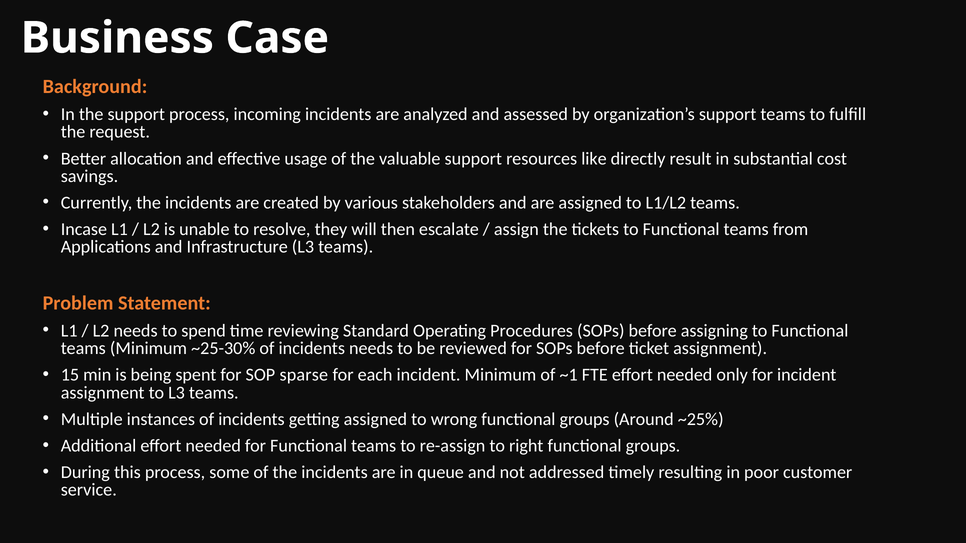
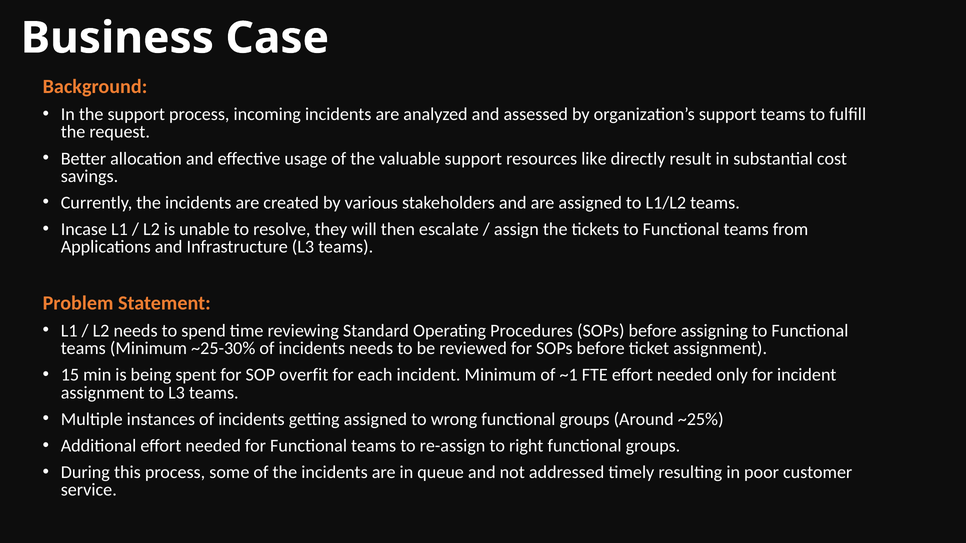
sparse: sparse -> overfit (304, 375)
